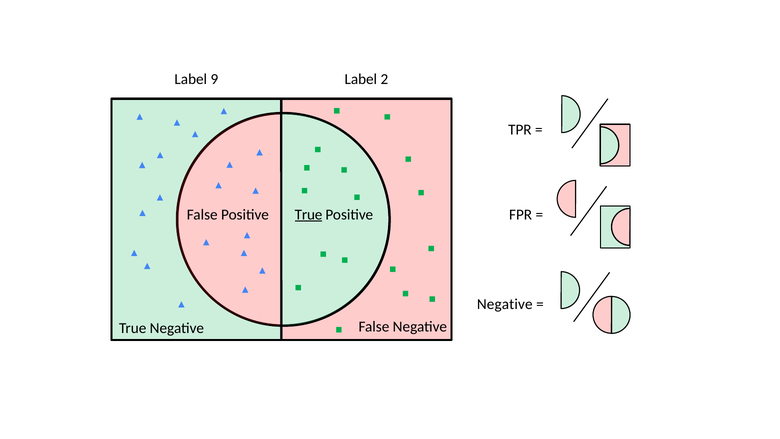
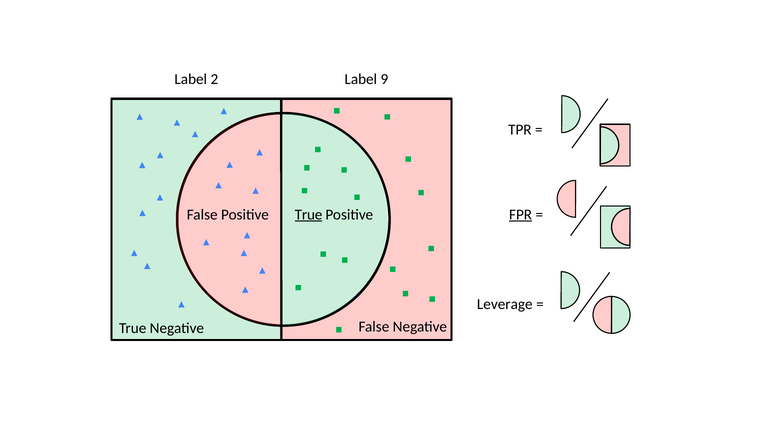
9: 9 -> 2 (214, 79)
2: 2 -> 9 (384, 79)
FPR underline: none -> present (521, 215)
Negative: Negative -> Leverage (505, 304)
